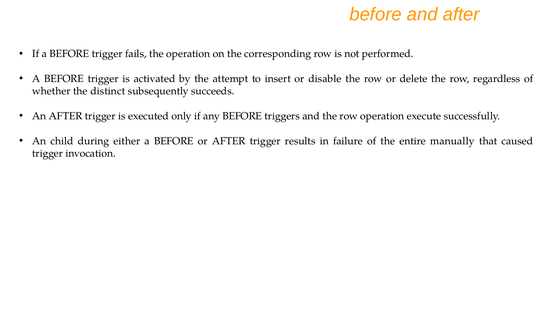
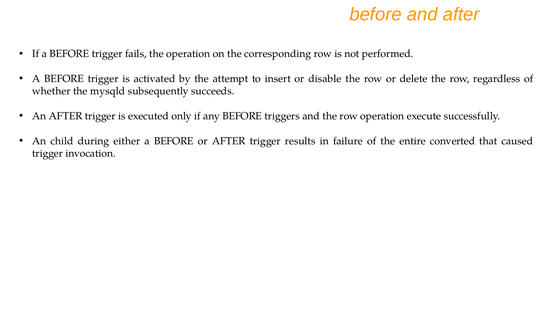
distinct: distinct -> mysqld (108, 91)
manually: manually -> converted (453, 141)
